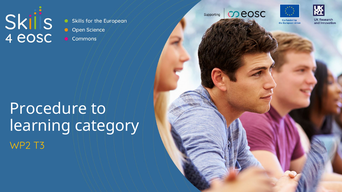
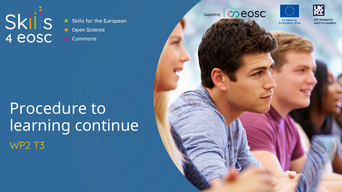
category: category -> continue (107, 126)
